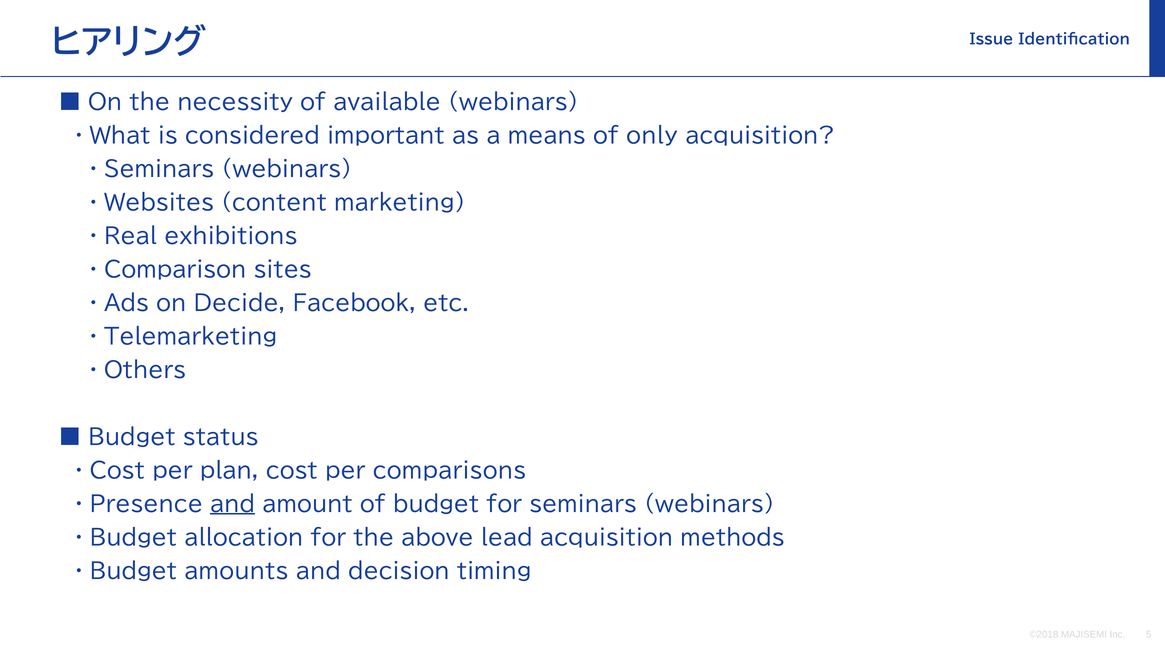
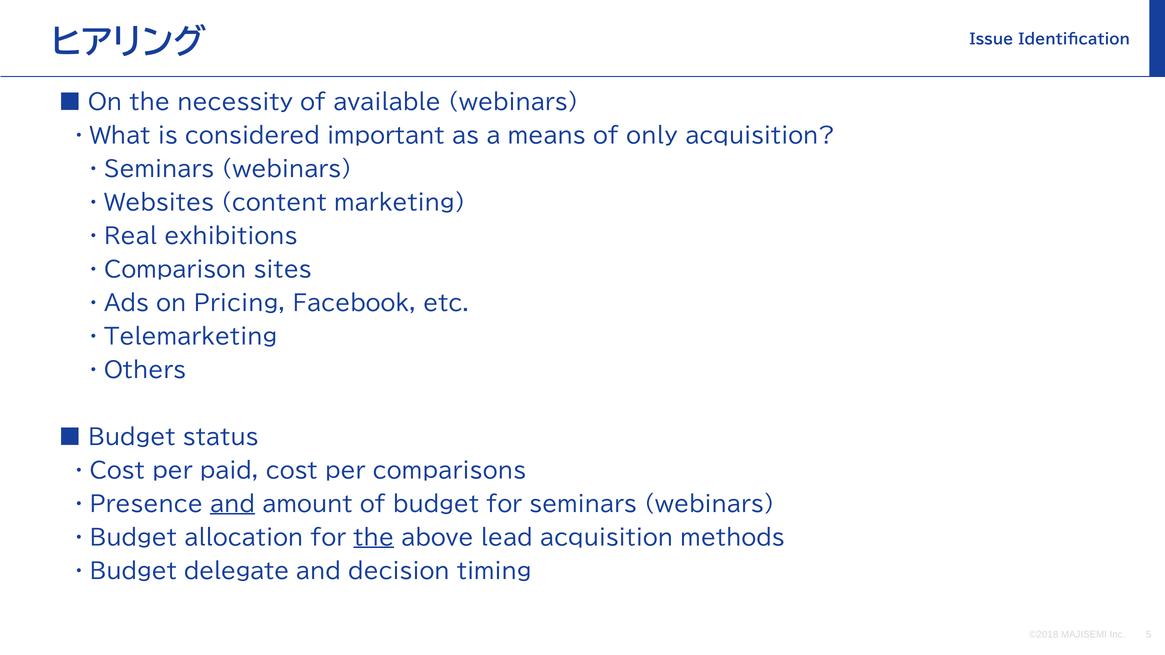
Decide: Decide -> Pricing (239, 304)
plan: plan -> paid (229, 471)
the underline: none -> present (374, 538)
amounts: amounts -> delegate (237, 572)
